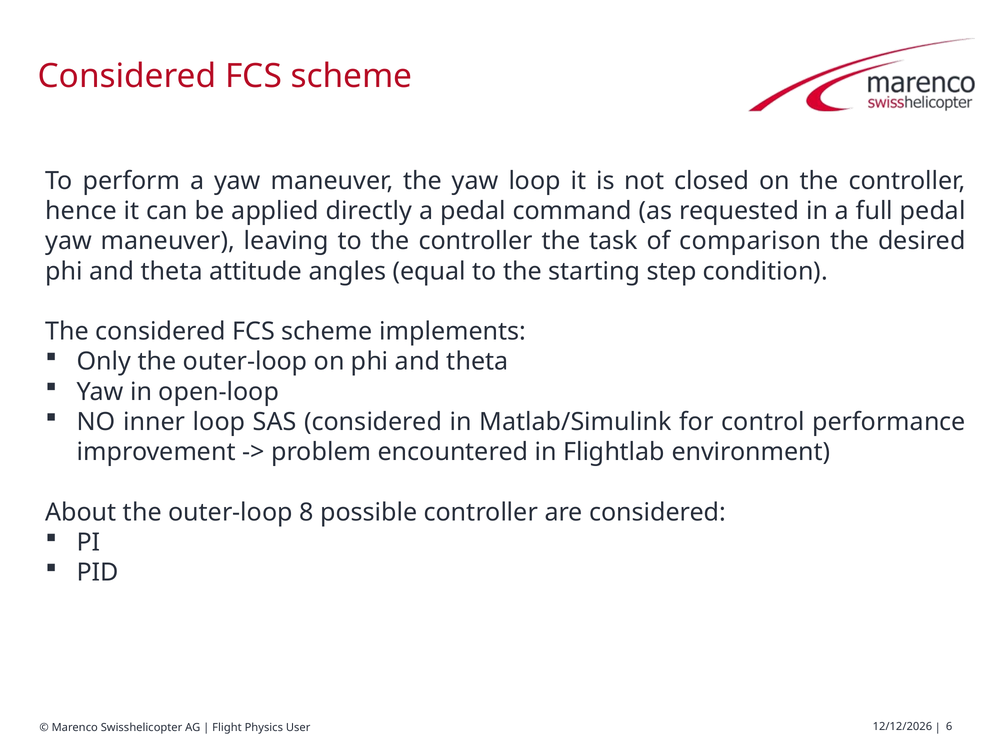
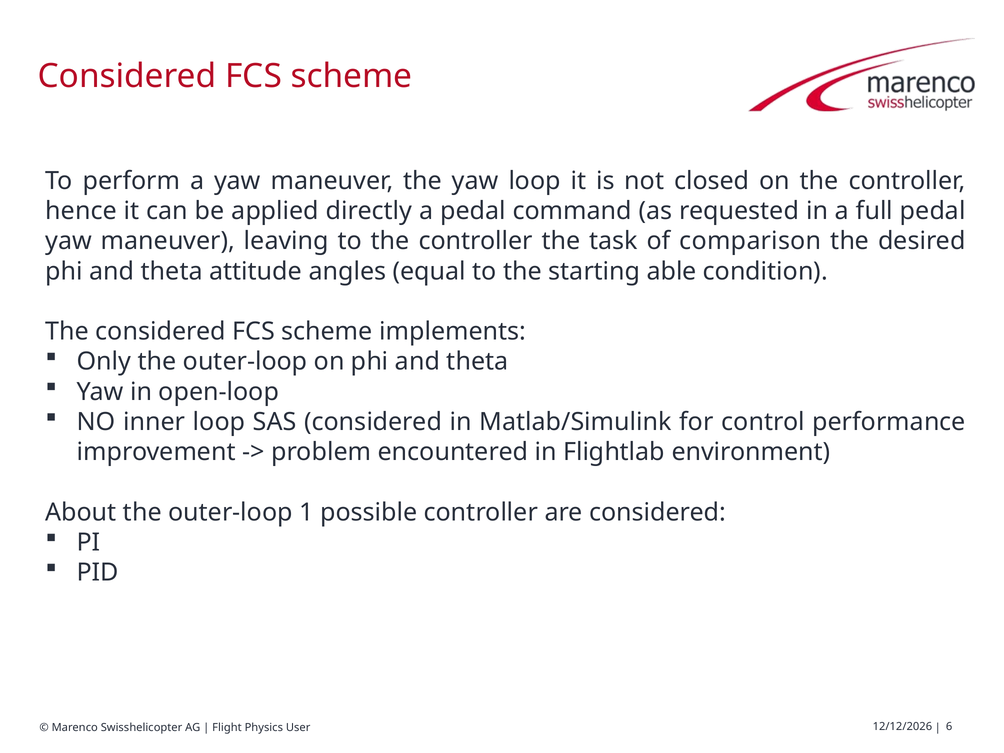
step: step -> able (672, 271)
8: 8 -> 1 (307, 512)
